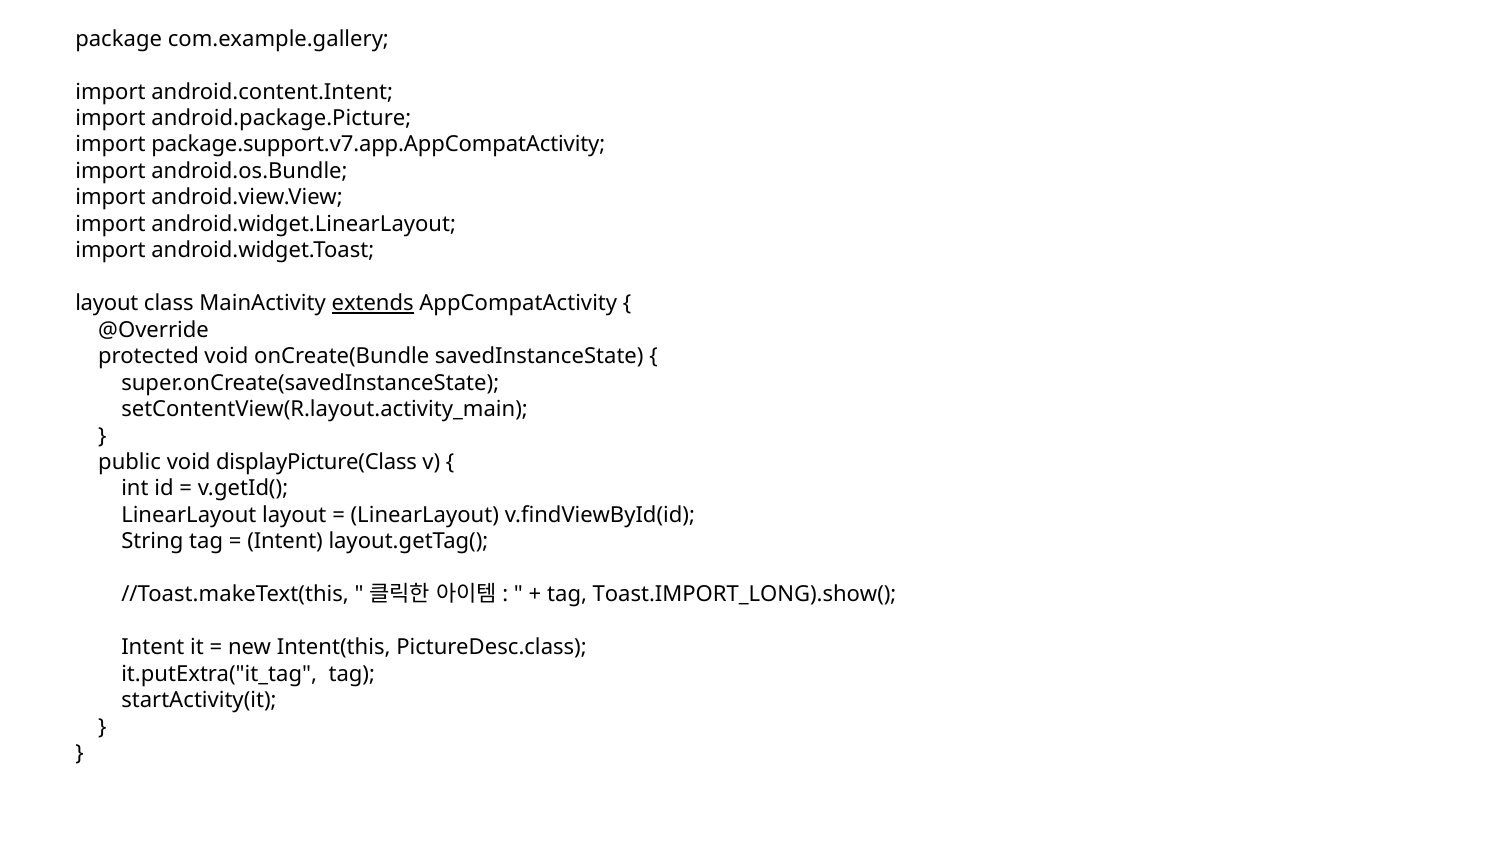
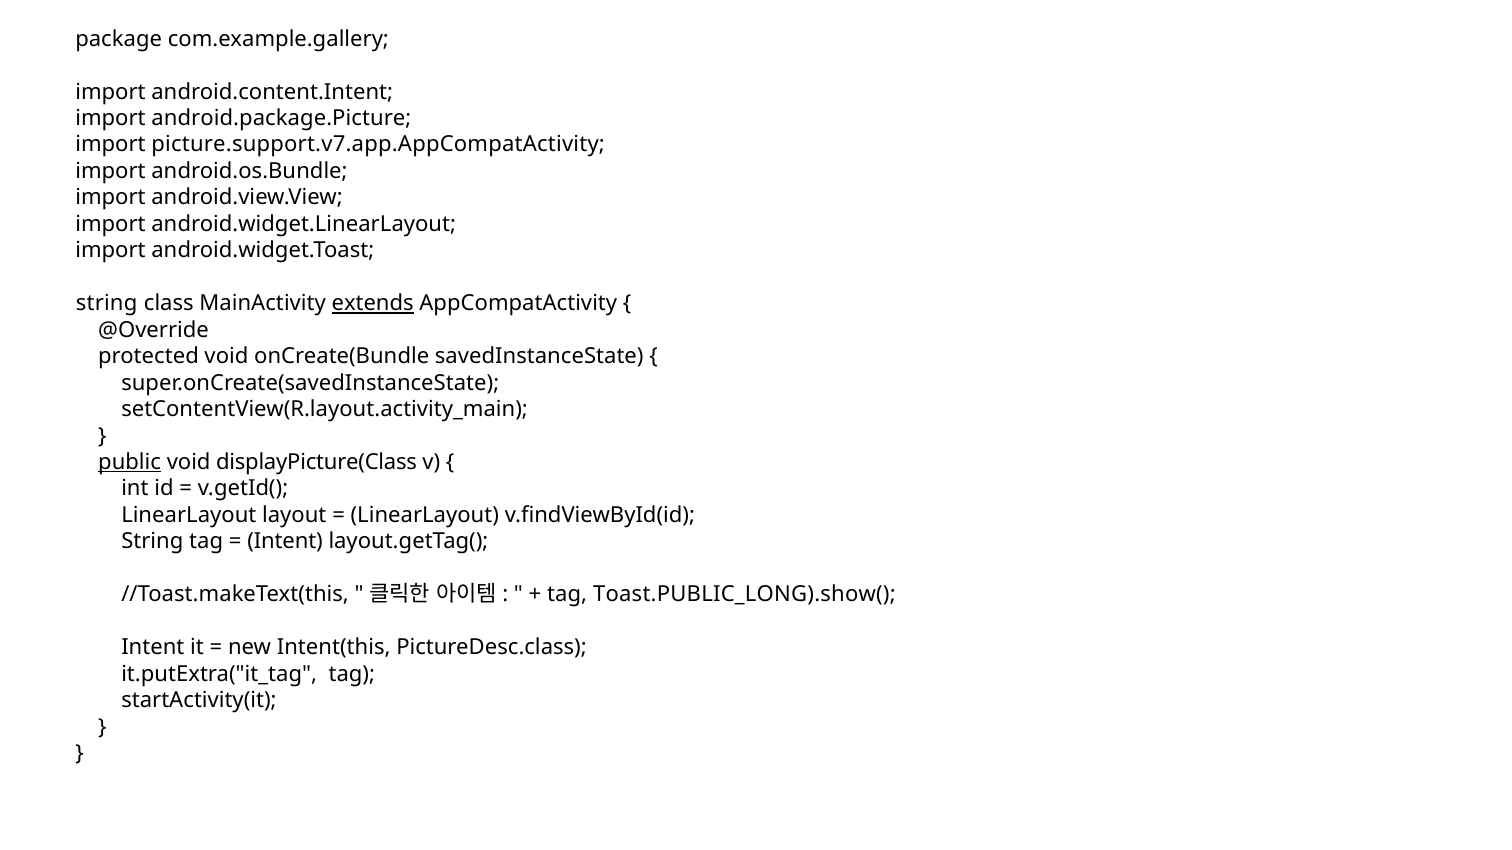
package.support.v7.app.AppCompatActivity: package.support.v7.app.AppCompatActivity -> picture.support.v7.app.AppCompatActivity (378, 145)
layout: layout -> string (107, 304)
public underline: none -> present (130, 462)
Toast.IMPORT_LONG).show(: Toast.IMPORT_LONG).show( -> Toast.PUBLIC_LONG).show( (744, 595)
